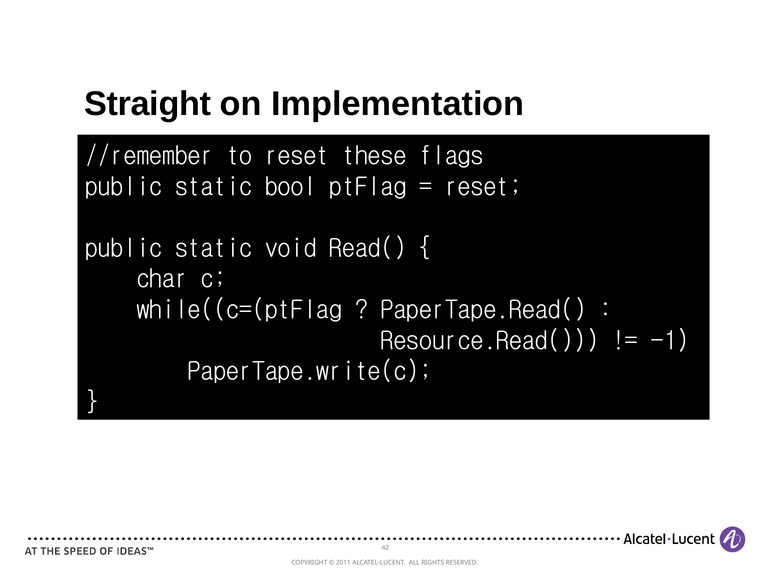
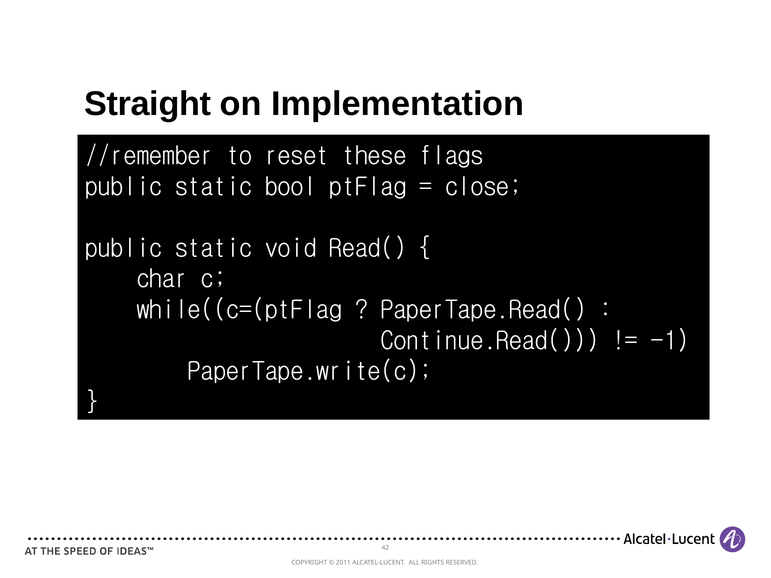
reset: reset -> close (484, 187)
Resource.Read(: Resource.Read( -> Continue.Read( (490, 341)
